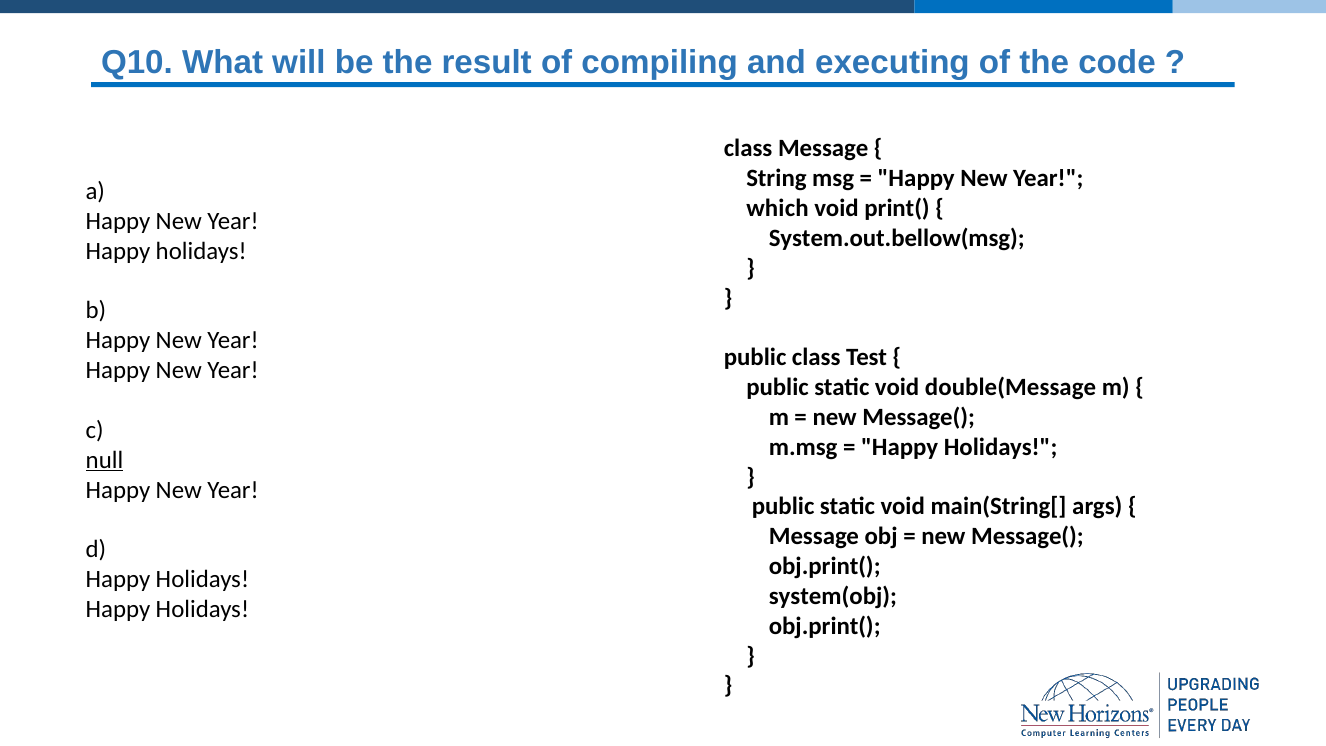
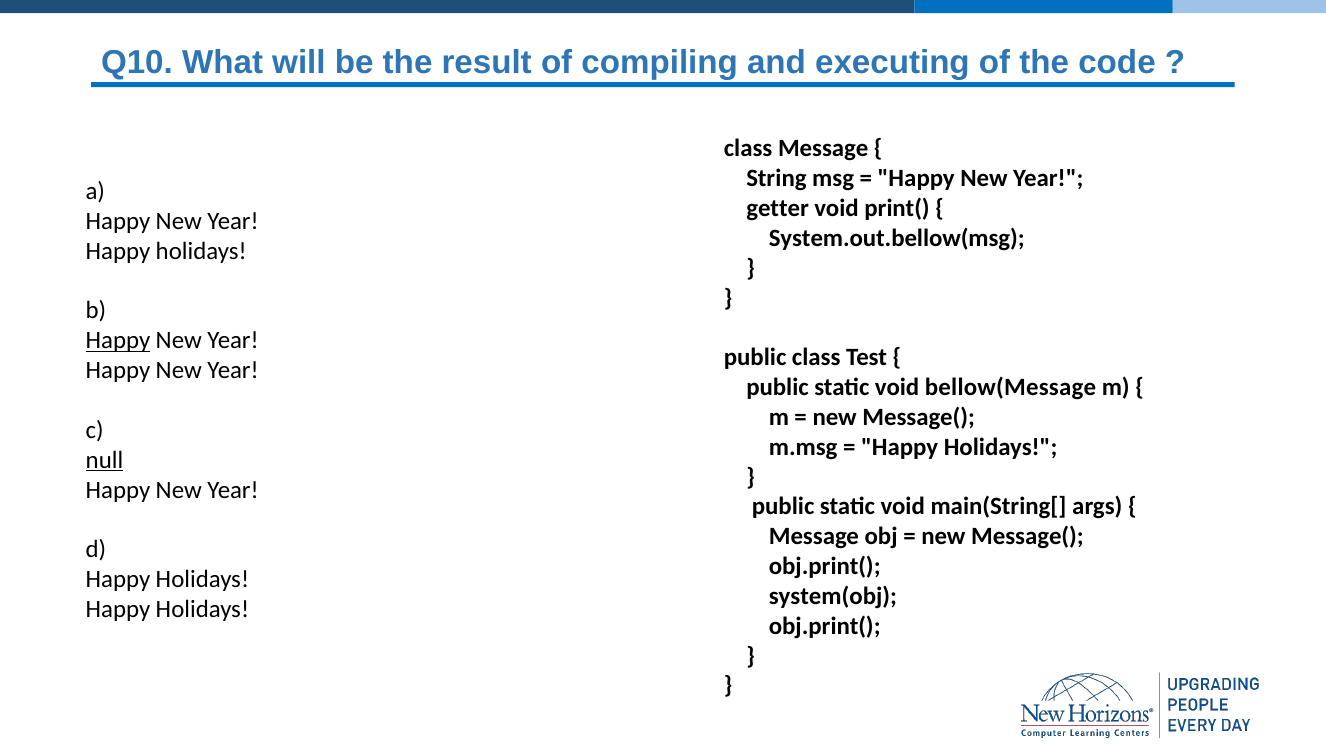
which: which -> getter (778, 208)
Happy underline: none -> present (118, 341)
double(Message: double(Message -> bellow(Message (1010, 387)
